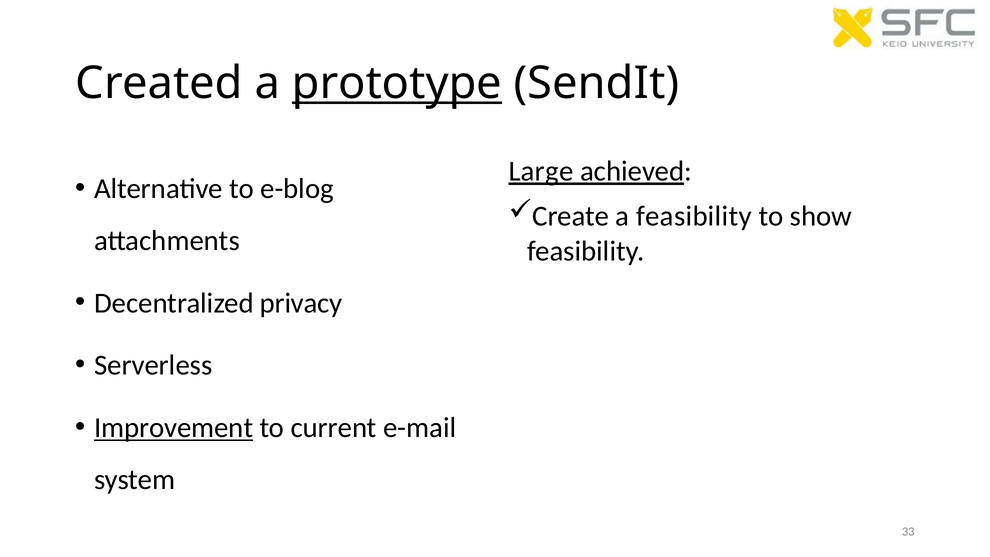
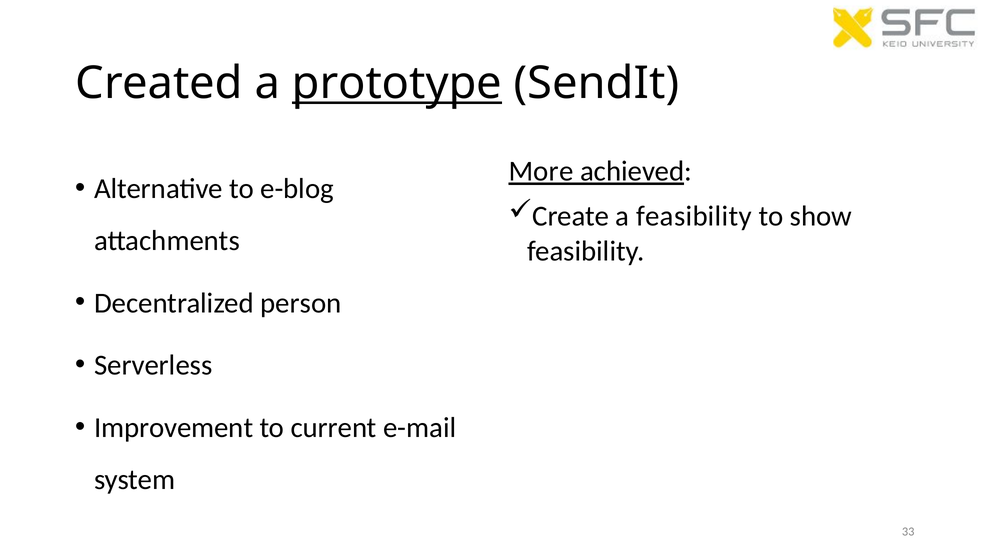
Large: Large -> More (541, 171)
privacy: privacy -> person (301, 303)
Improvement underline: present -> none (174, 428)
